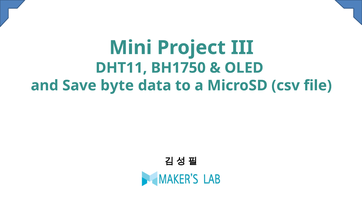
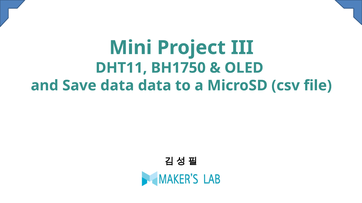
Save byte: byte -> data (117, 86)
